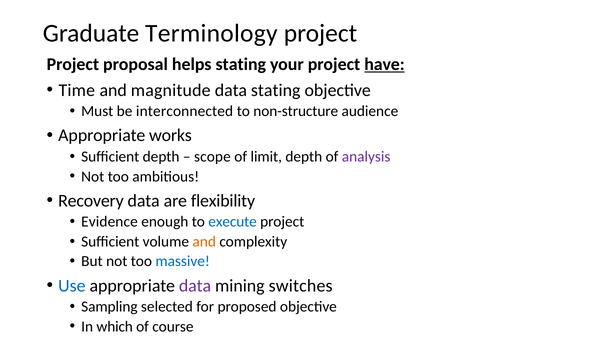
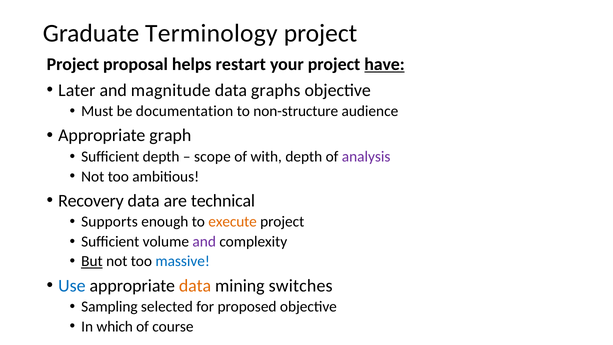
helps stating: stating -> restart (241, 64)
Time: Time -> Later (77, 90)
data stating: stating -> graphs (276, 90)
interconnected: interconnected -> documentation (185, 111)
works: works -> graph (170, 135)
limit: limit -> with (266, 157)
flexibility: flexibility -> technical (223, 201)
Evidence: Evidence -> Supports (109, 222)
execute colour: blue -> orange (233, 222)
and colour: orange -> purple (204, 241)
But underline: none -> present (92, 261)
data colour: purple -> orange (195, 285)
